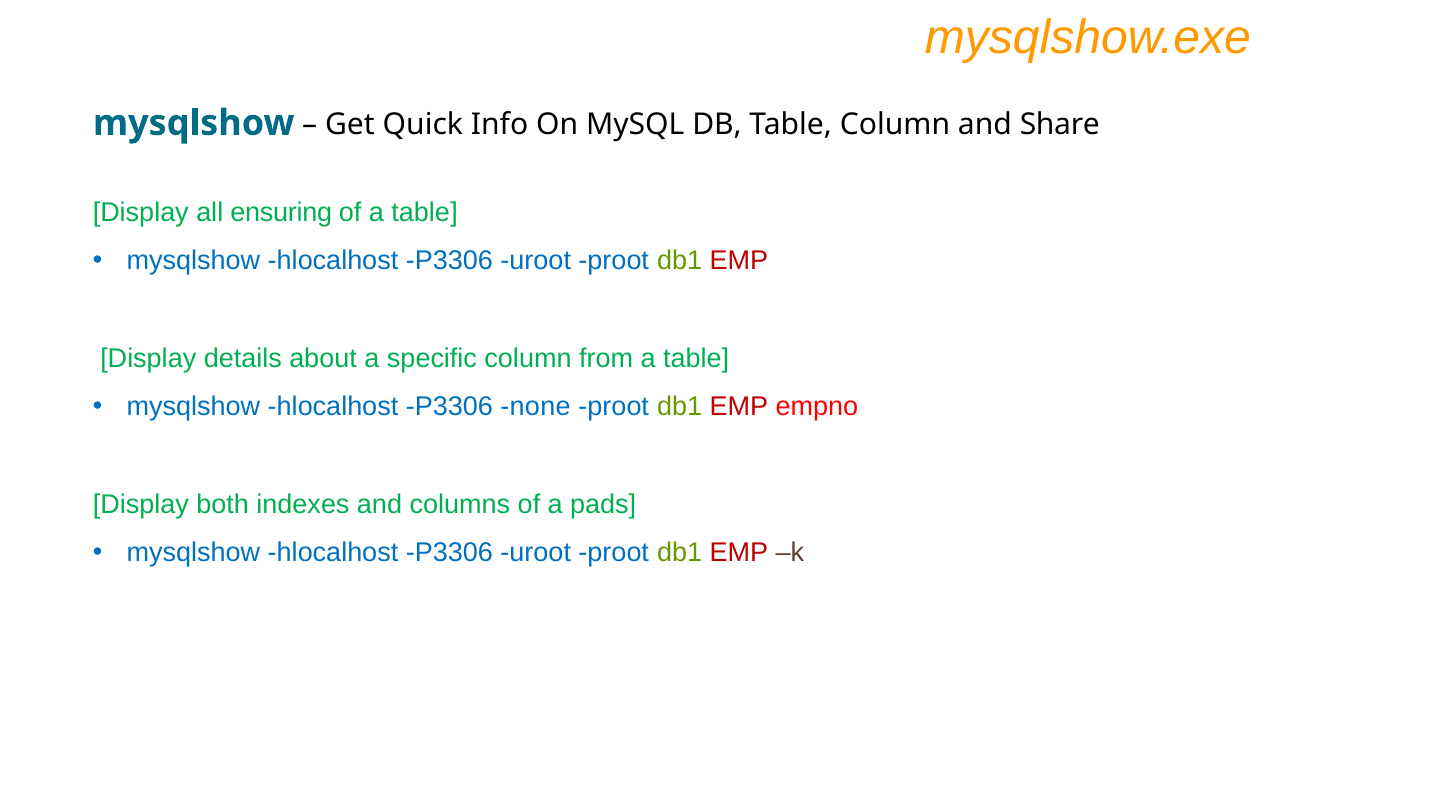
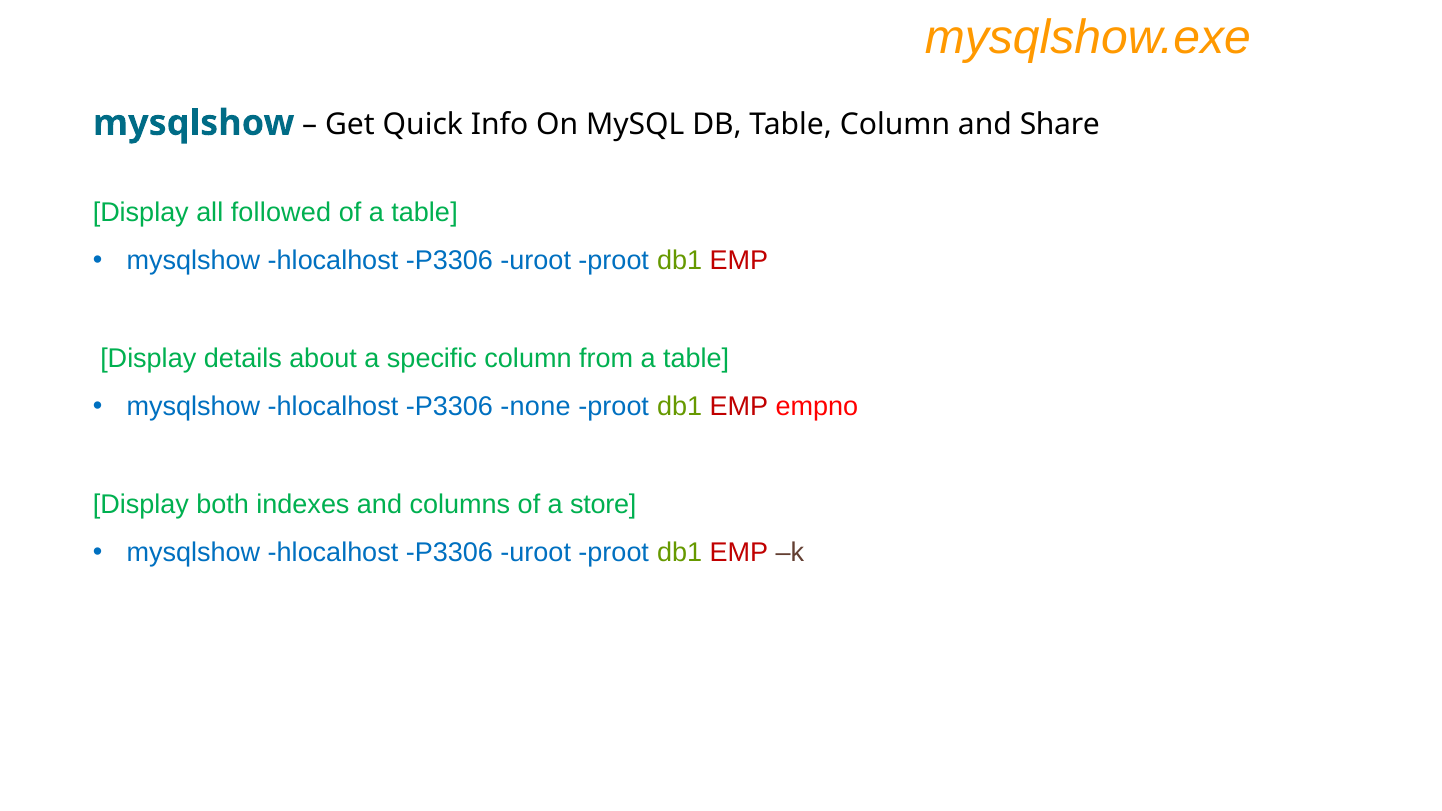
ensuring: ensuring -> followed (281, 212)
pads: pads -> store (603, 504)
